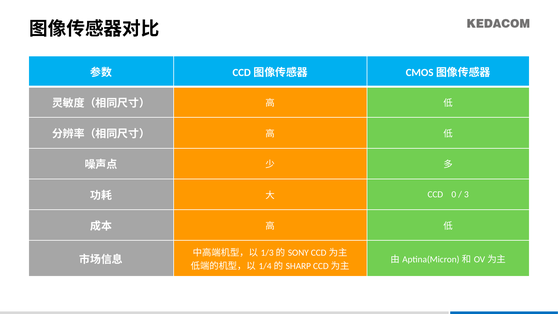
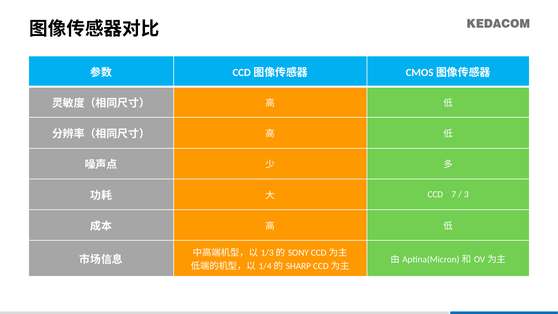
0: 0 -> 7 (454, 194)
